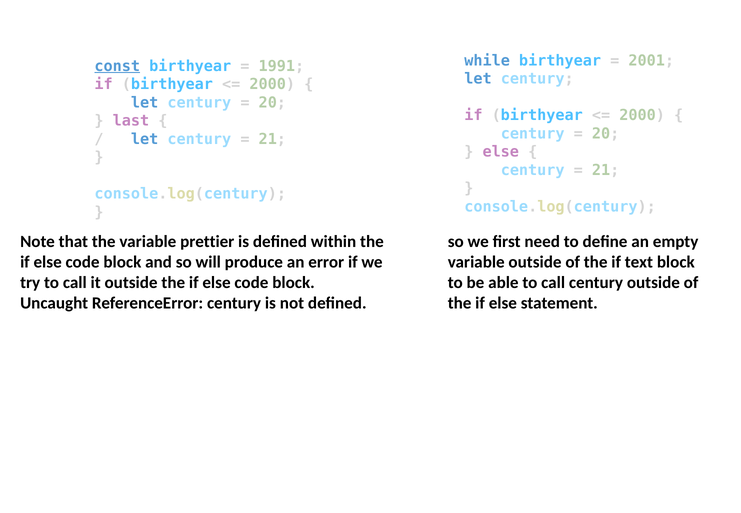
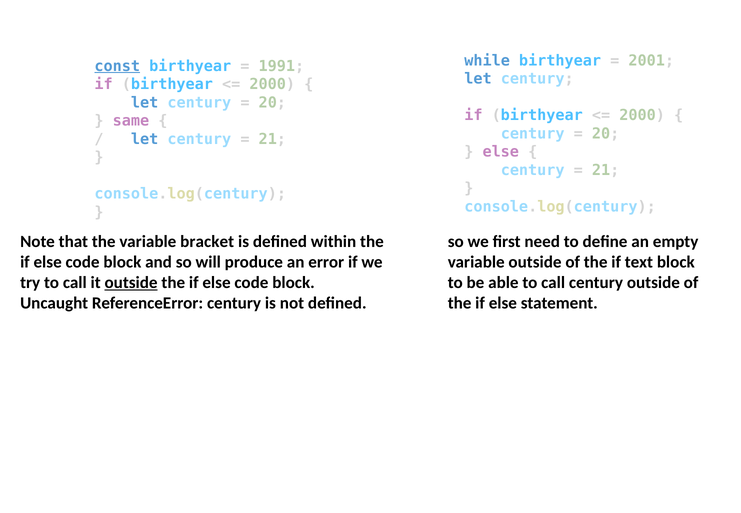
last: last -> same (131, 121)
prettier: prettier -> bracket (207, 241)
outside underline: none -> present (131, 283)
